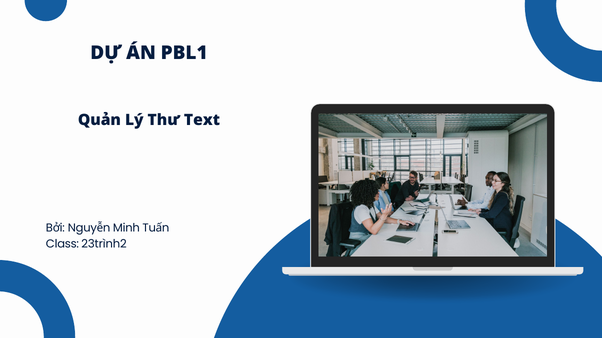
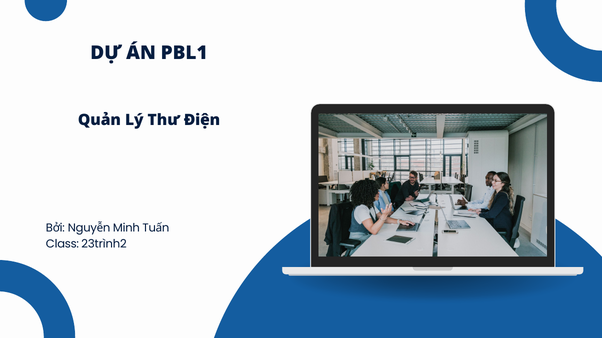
Text: Text -> Điện (202, 120)
